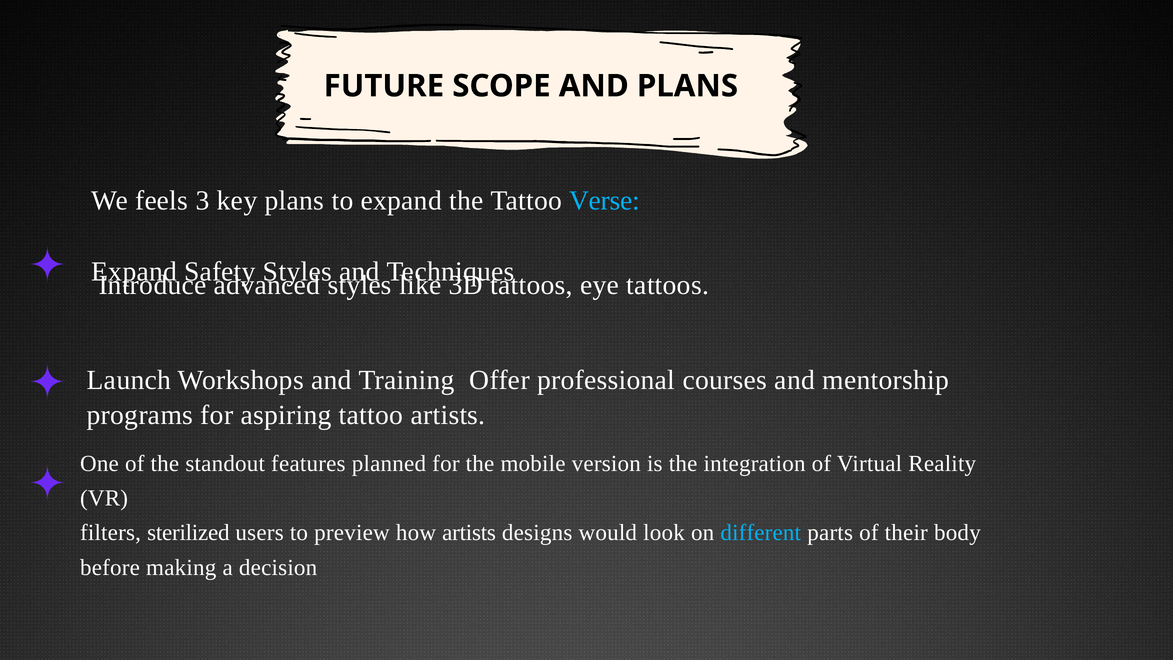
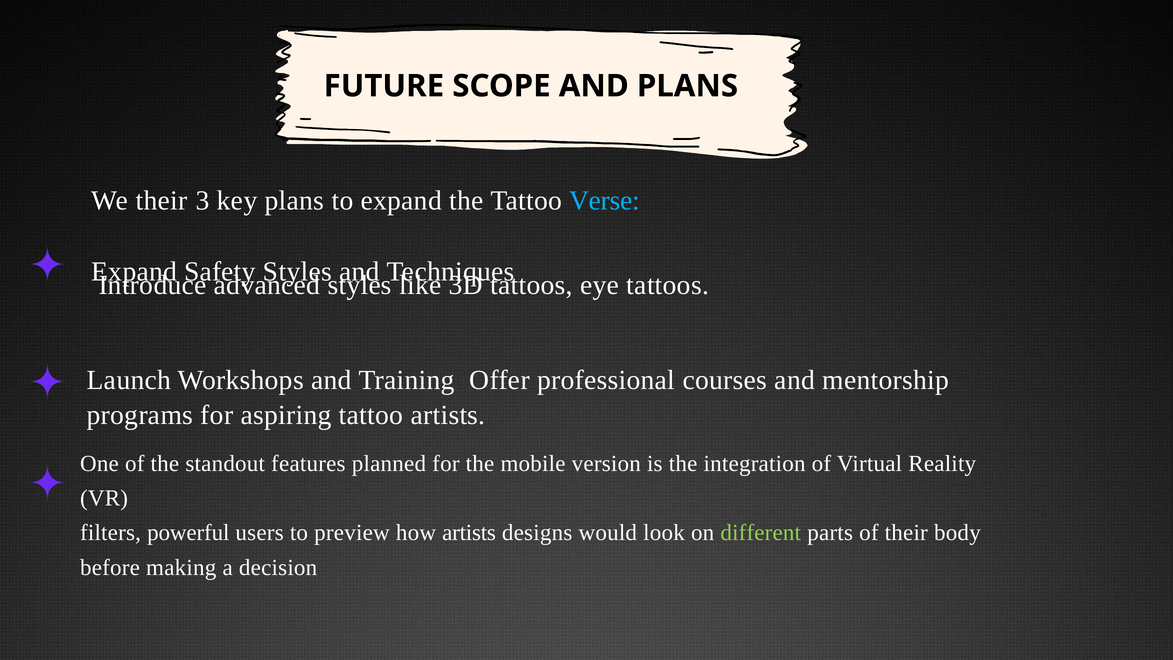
We feels: feels -> their (162, 201)
sterilized: sterilized -> powerful (188, 533)
different colour: light blue -> light green (761, 533)
